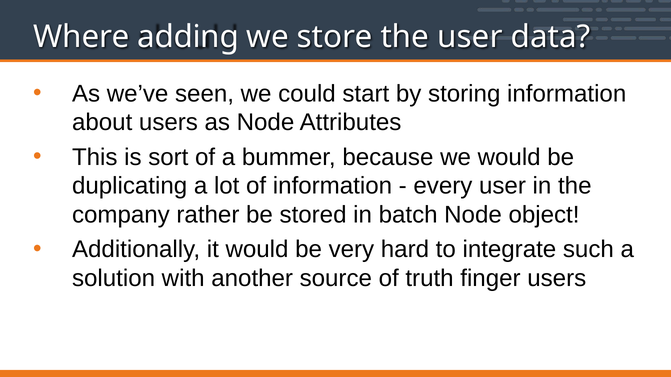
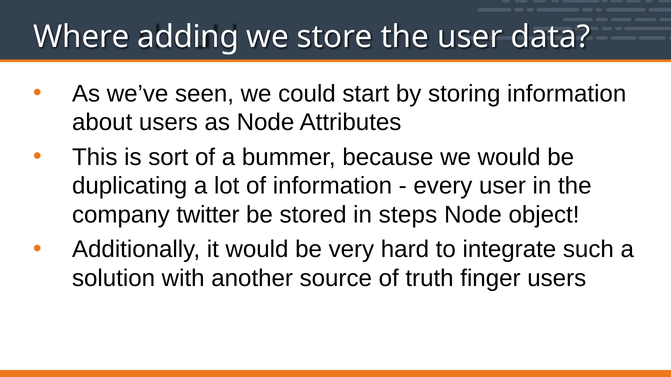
rather: rather -> twitter (208, 215)
batch: batch -> steps (408, 215)
